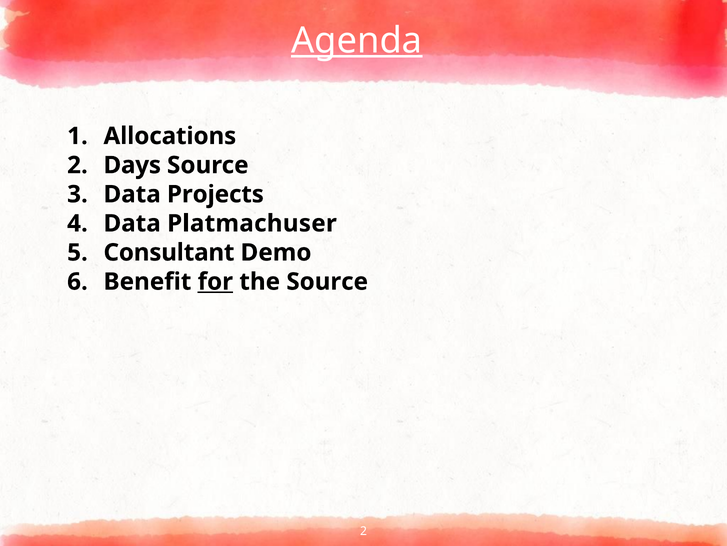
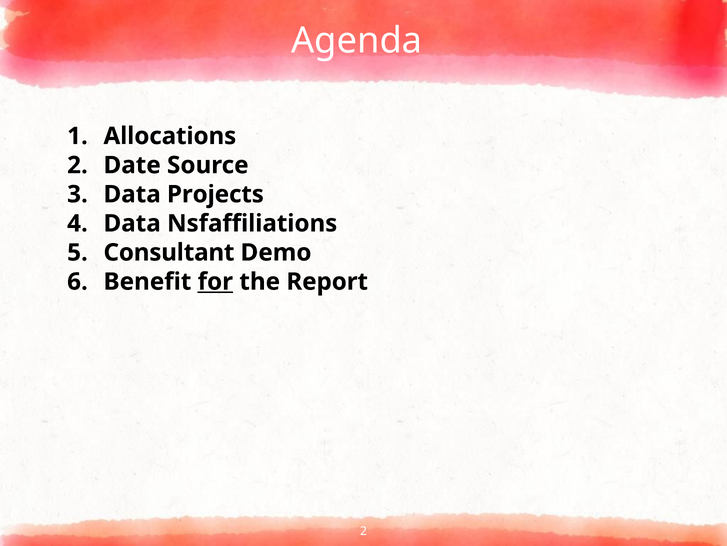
Agenda underline: present -> none (357, 40)
Days: Days -> Date (132, 165)
Platmachuser: Platmachuser -> Nsfaffiliations (252, 223)
the Source: Source -> Report (327, 281)
